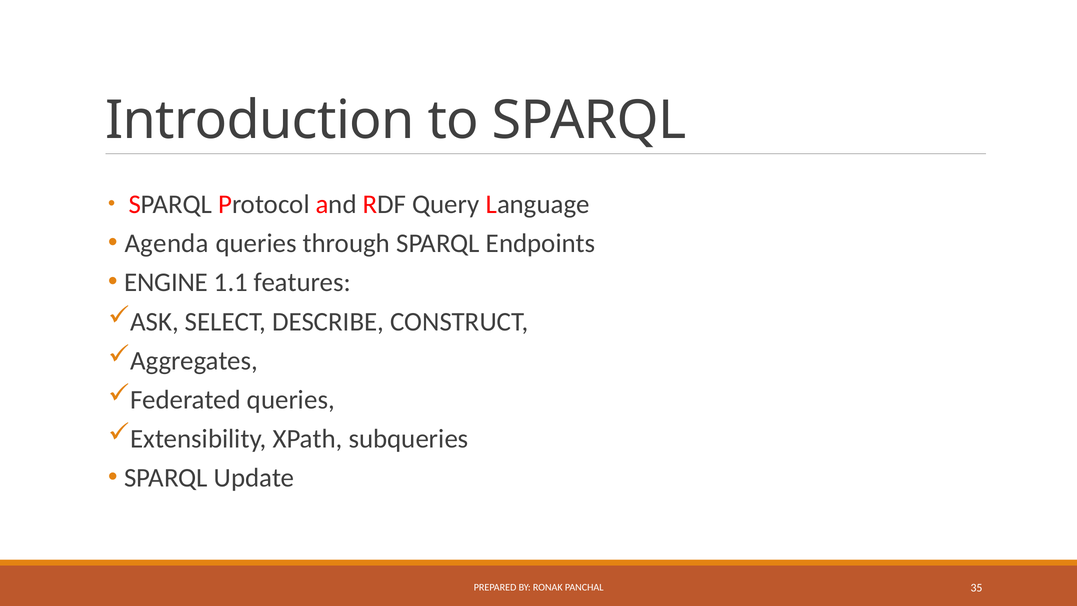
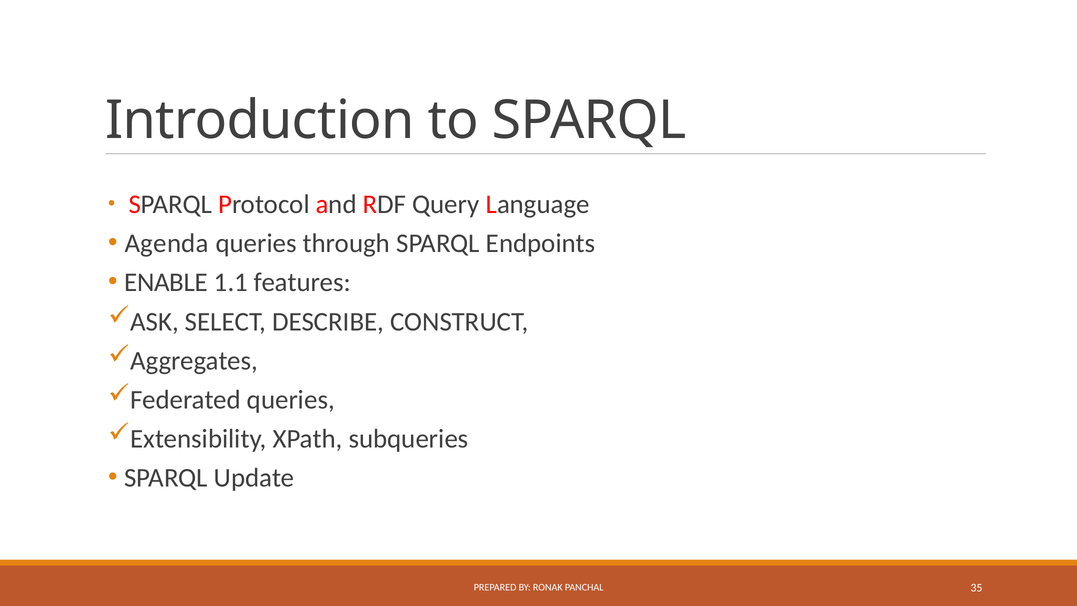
ENGINE: ENGINE -> ENABLE (166, 282)
